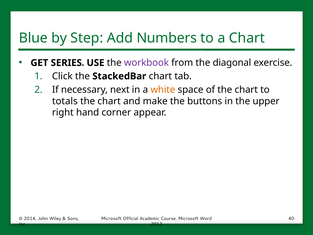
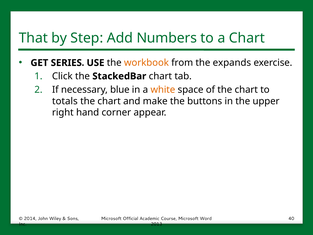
Blue: Blue -> That (33, 38)
workbook colour: purple -> orange (146, 63)
diagonal: diagonal -> expands (232, 63)
next: next -> blue (120, 90)
